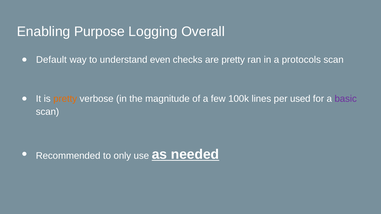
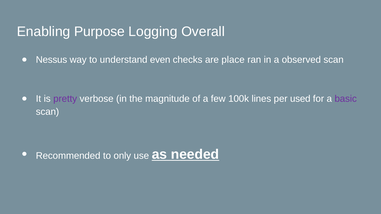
Default: Default -> Nessus (51, 60)
are pretty: pretty -> place (233, 60)
protocols: protocols -> observed (301, 60)
pretty colour: orange -> purple (65, 99)
